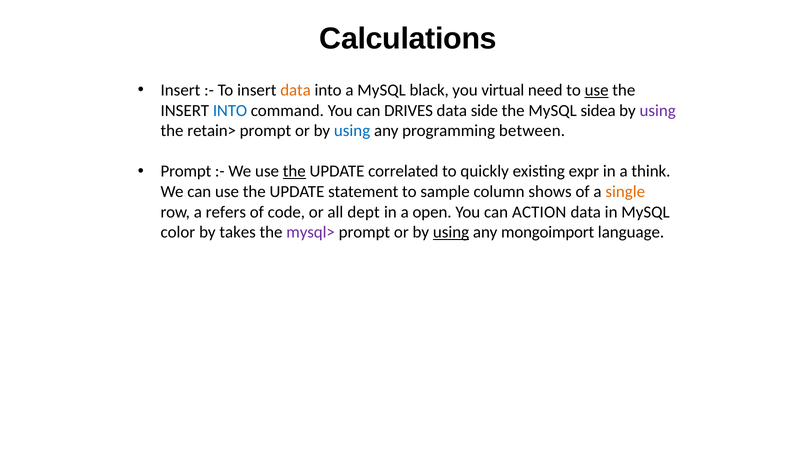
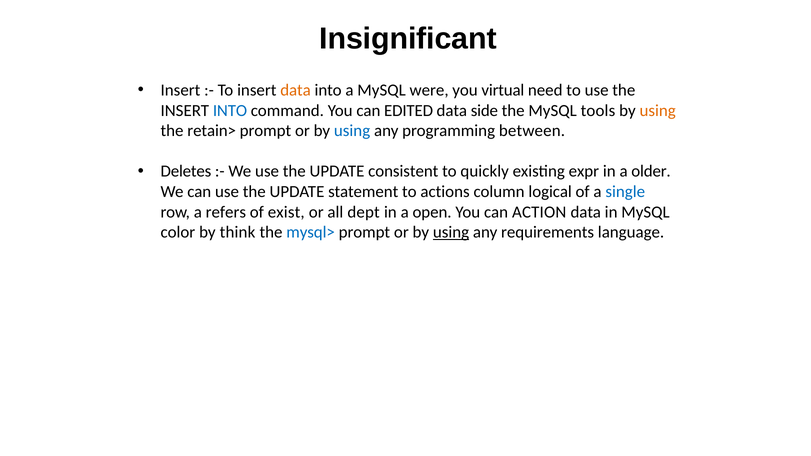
Calculations: Calculations -> Insignificant (408, 39)
black: black -> were (429, 90)
use underline: present -> none (597, 90)
DRIVES: DRIVES -> EDITED (409, 111)
sidea: sidea -> tools (598, 111)
using colour: purple -> orange (658, 111)
Prompt: Prompt -> Deletes (186, 171)
the underline: present -> none (294, 171)
correlated: correlated -> consistent (403, 171)
think: think -> older (651, 171)
sample: sample -> actions (445, 192)
shows: shows -> logical (550, 192)
single colour: orange -> blue (625, 192)
code: code -> exist (286, 212)
takes: takes -> think (238, 232)
mysql> colour: purple -> blue (311, 232)
mongoimport: mongoimport -> requirements (548, 232)
